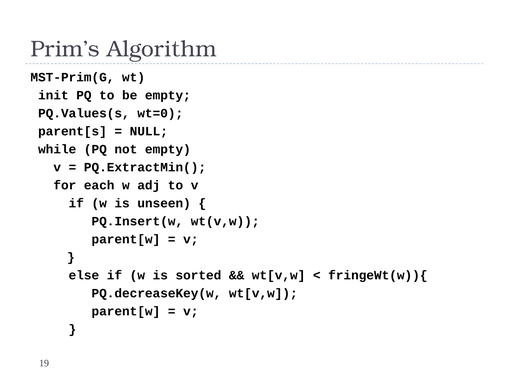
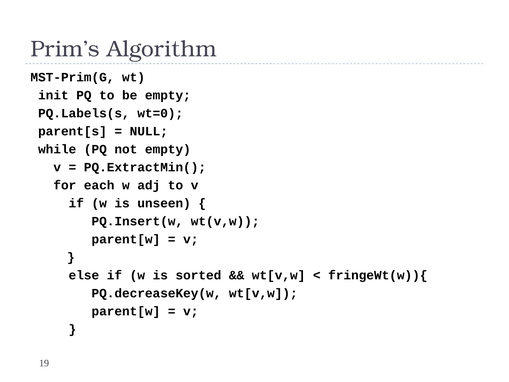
PQ.Values(s: PQ.Values(s -> PQ.Labels(s (84, 113)
